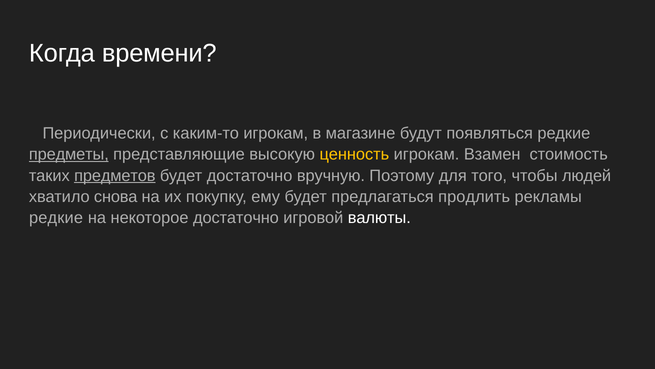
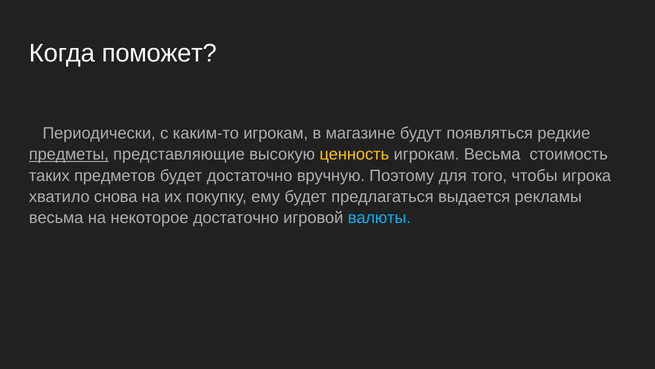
времени: времени -> поможет (159, 53)
игрокам Взамен: Взамен -> Весьма (492, 154)
предметов underline: present -> none (115, 175)
людей: людей -> игрока (587, 175)
продлить: продлить -> выдается (474, 196)
редкие: редкие -> весьма (56, 218)
валюты colour: white -> light blue (379, 218)
